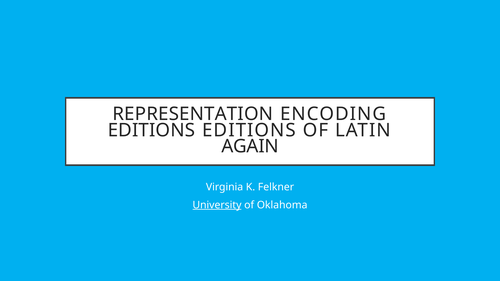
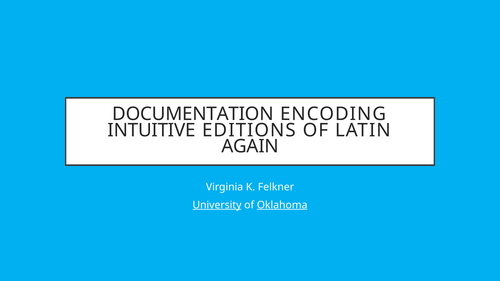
REPRESENTATION: REPRESENTATION -> DOCUMENTATION (193, 114)
EDITIONS: EDITIONS -> INTUITIVE (152, 130)
Oklahoma underline: none -> present (282, 205)
